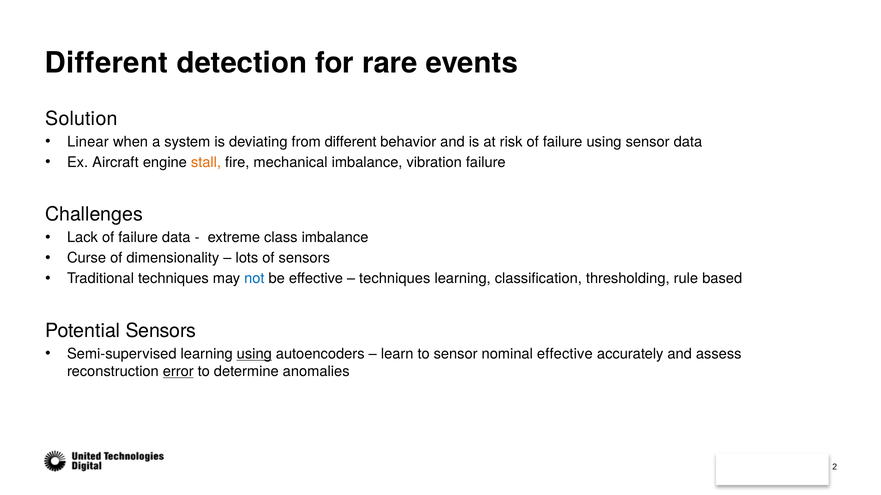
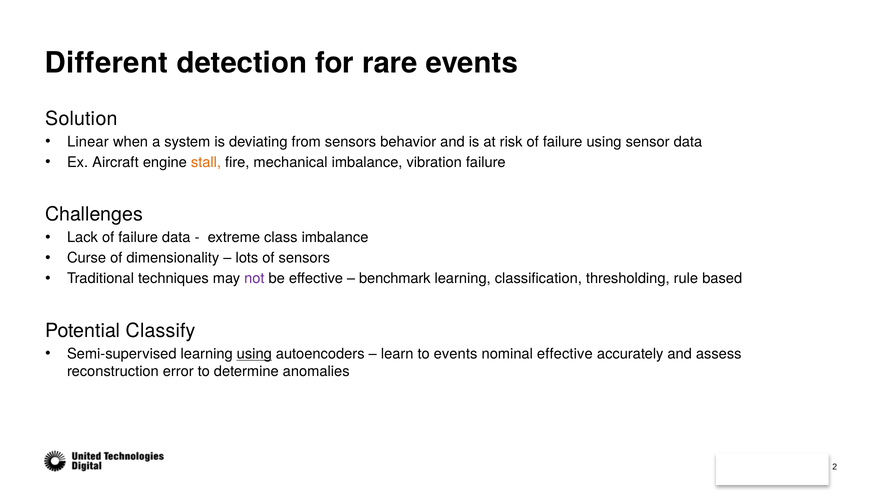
from different: different -> sensors (350, 142)
not colour: blue -> purple (254, 279)
techniques: techniques -> benchmark (395, 279)
Potential Sensors: Sensors -> Classify (161, 331)
to sensor: sensor -> events (456, 354)
error underline: present -> none (178, 372)
